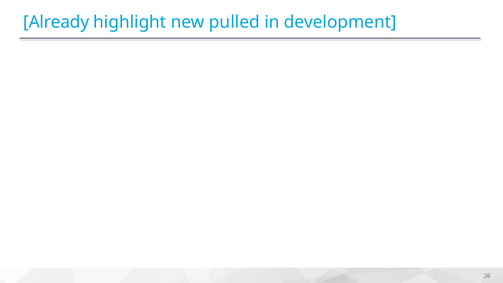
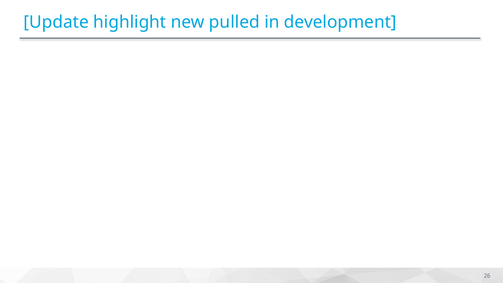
Already: Already -> Update (56, 22)
